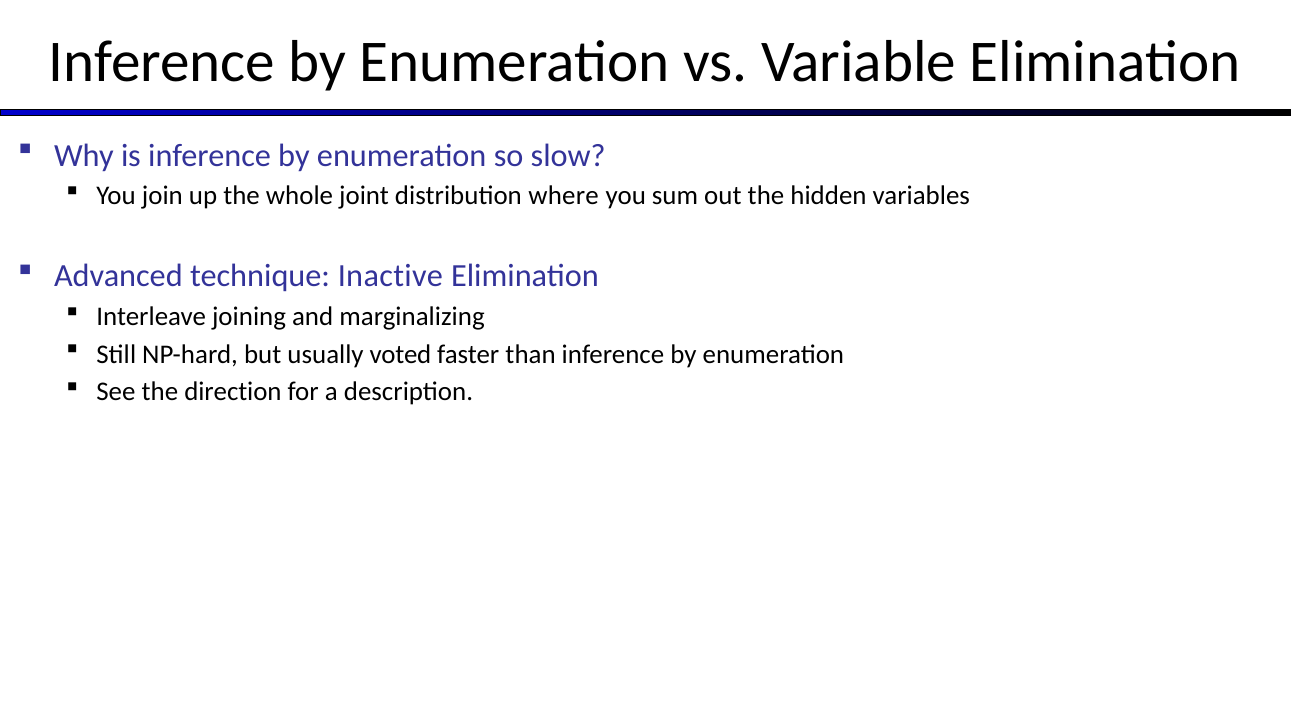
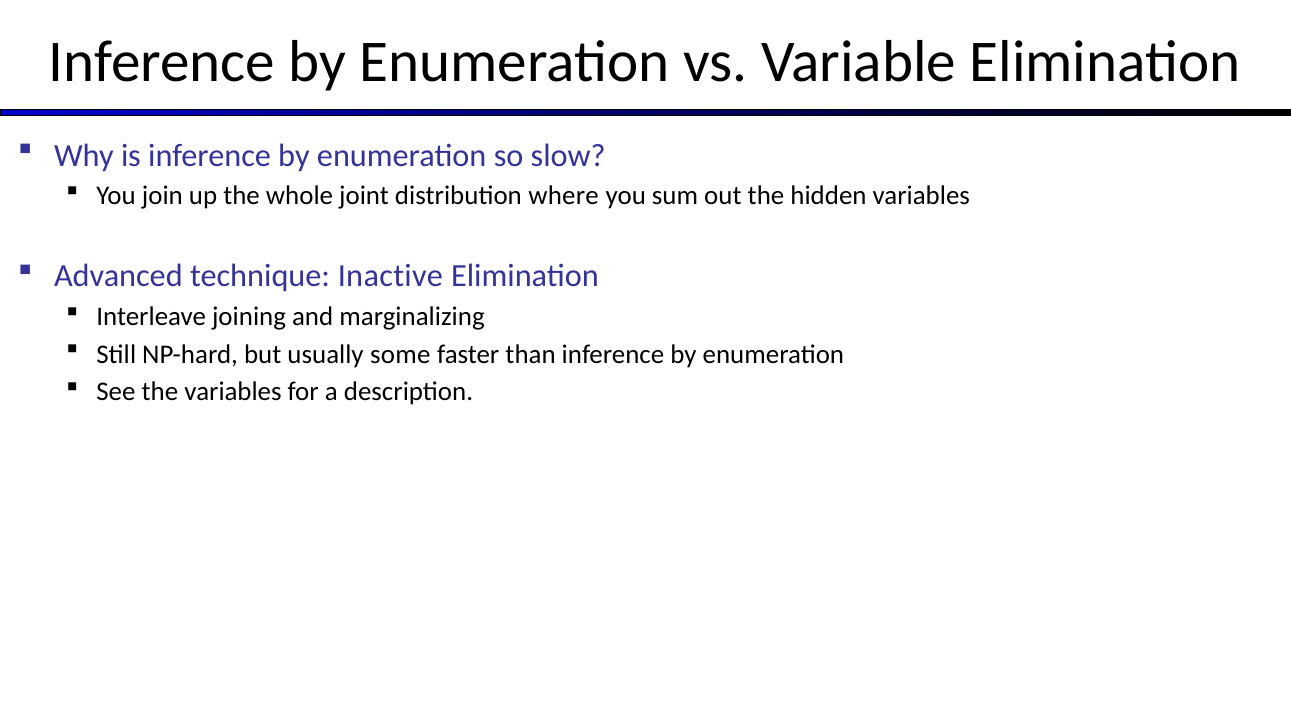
usually voted: voted -> some (400, 354)
the direction: direction -> variables (233, 392)
